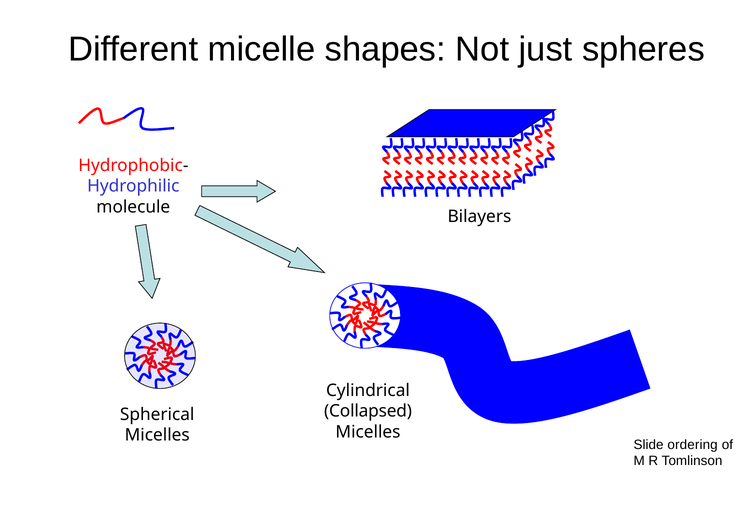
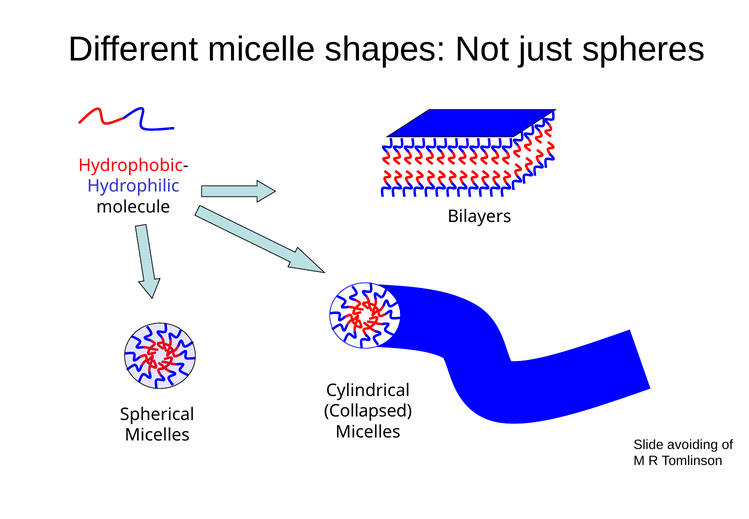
ordering: ordering -> avoiding (693, 444)
